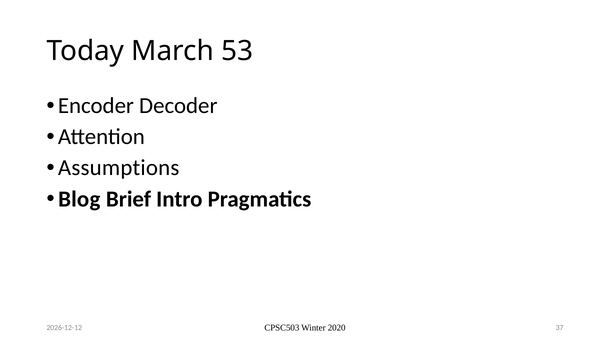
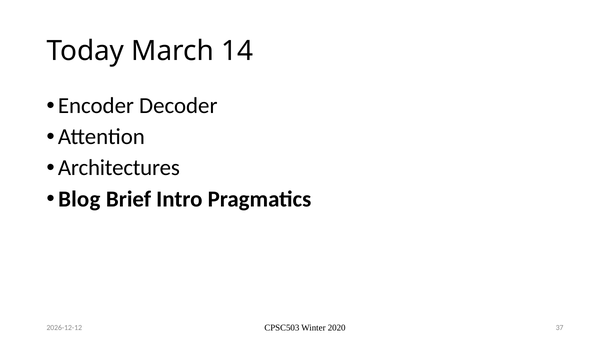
53: 53 -> 14 (237, 51)
Assumptions: Assumptions -> Architectures (119, 168)
